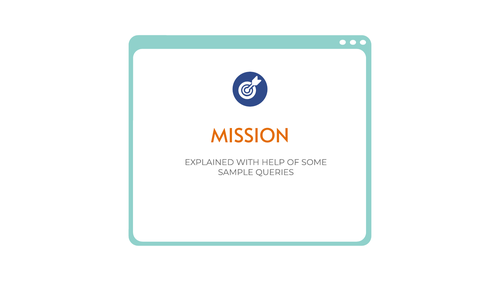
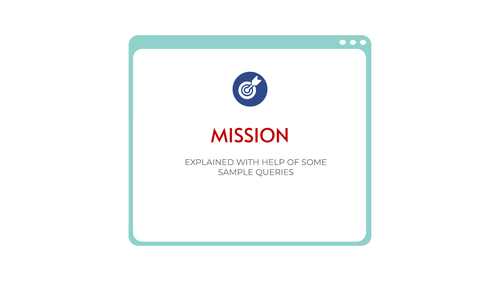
MISSION colour: orange -> red (250, 136)
